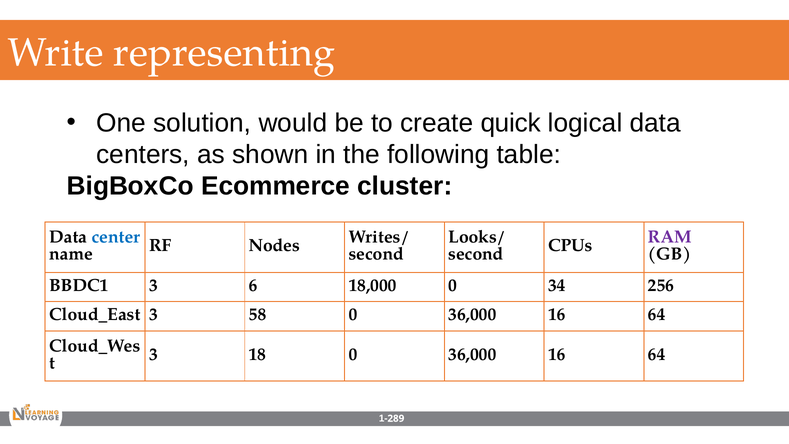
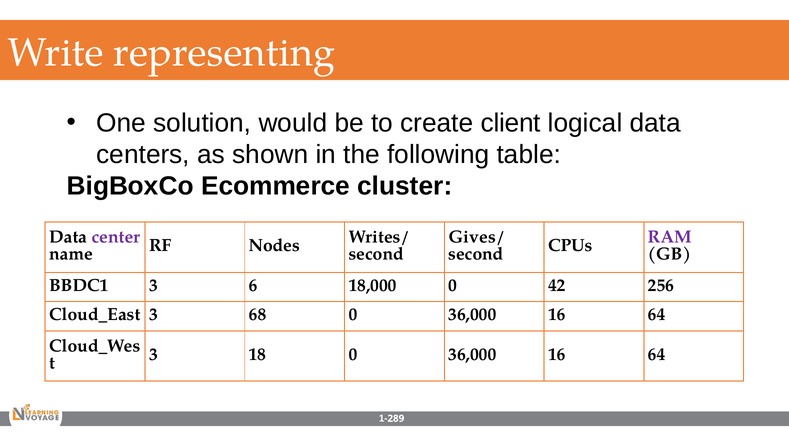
quick: quick -> client (511, 123)
center colour: blue -> purple (116, 237)
Looks/: Looks/ -> Gives/ (477, 237)
34: 34 -> 42 (557, 285)
58: 58 -> 68 (258, 314)
